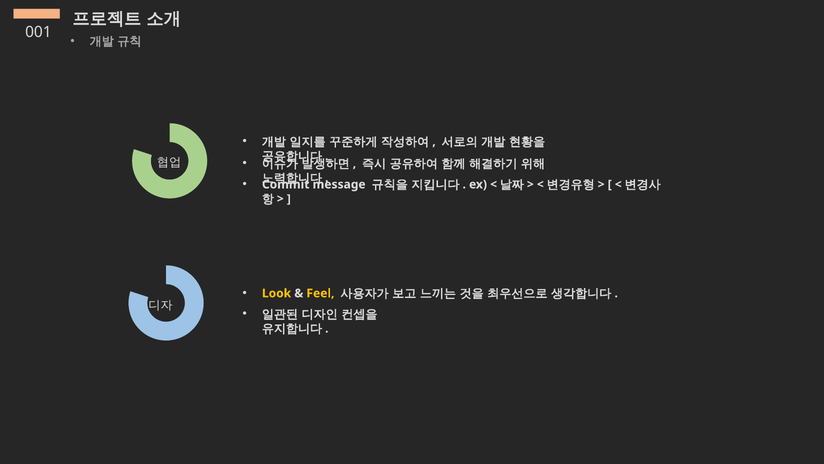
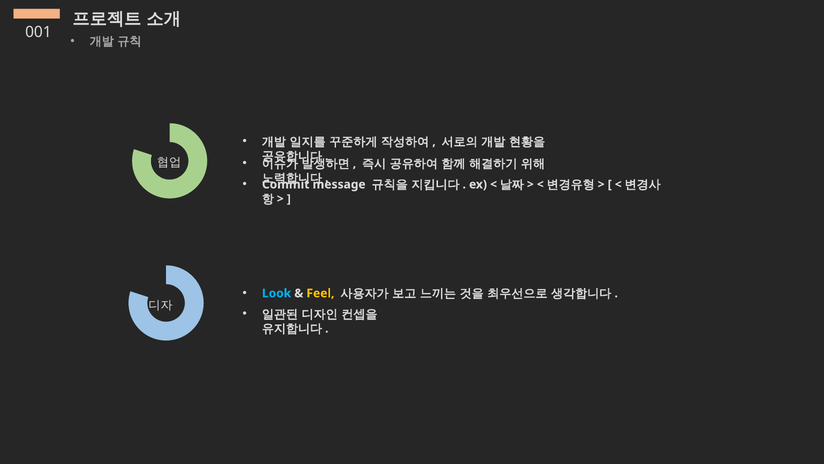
Look colour: yellow -> light blue (277, 293)
